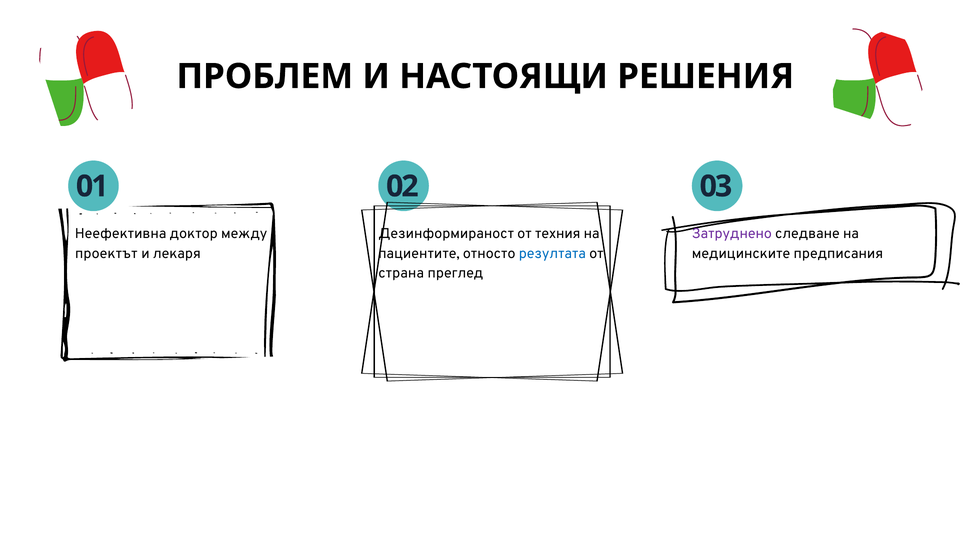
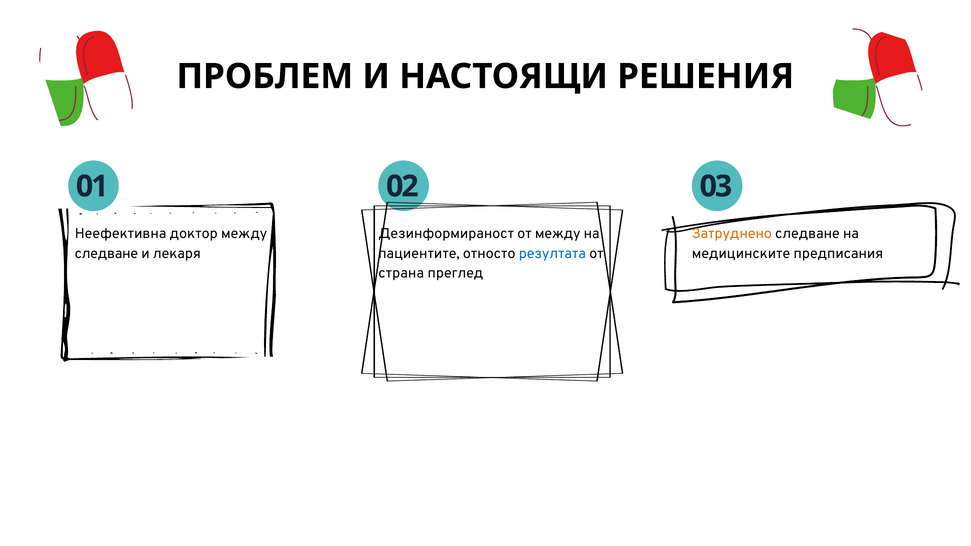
от техния: техния -> между (558, 234)
Затруднено colour: purple -> orange (732, 234)
проектът: проектът -> следване (106, 253)
